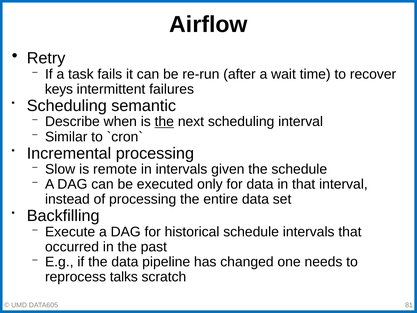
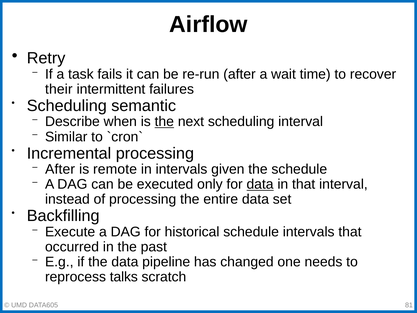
keys: keys -> their (59, 89)
Slow: Slow -> After (60, 169)
data underline: none -> present (260, 184)
